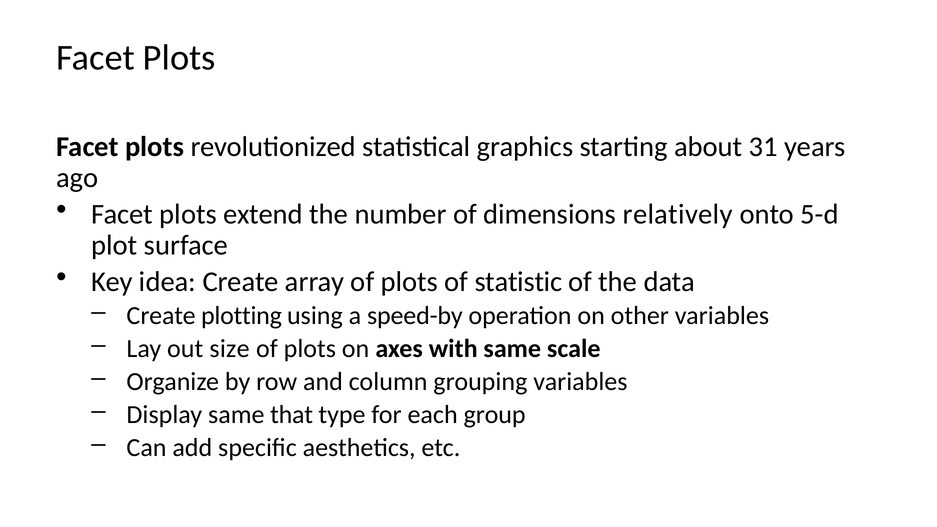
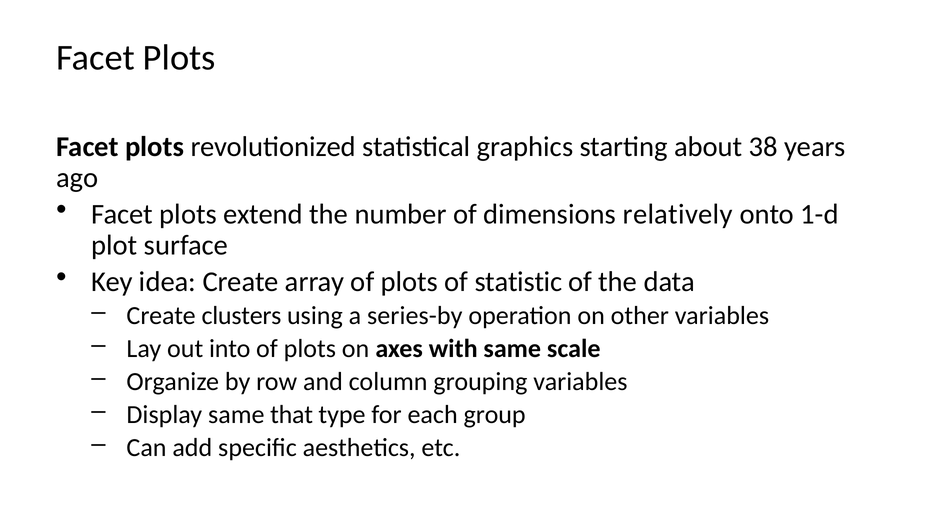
31: 31 -> 38 (763, 147)
5-d: 5-d -> 1-d (820, 214)
plotting: plotting -> clusters (241, 316)
speed-by: speed-by -> series-by (415, 316)
size: size -> into (230, 349)
